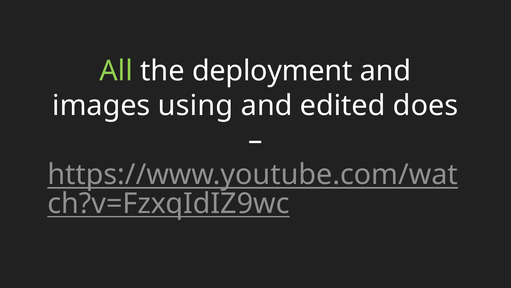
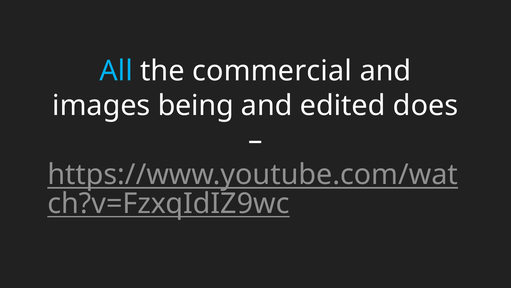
All colour: light green -> light blue (116, 71)
deployment: deployment -> commercial (272, 71)
using: using -> being (196, 105)
